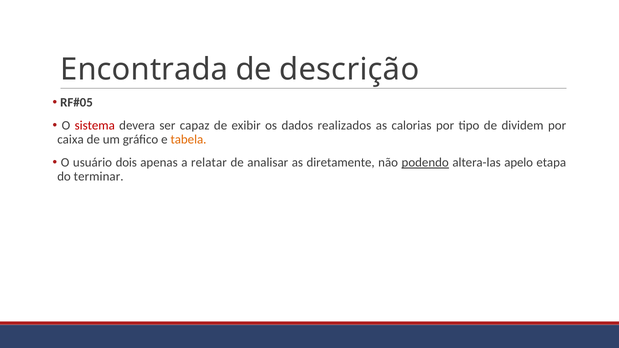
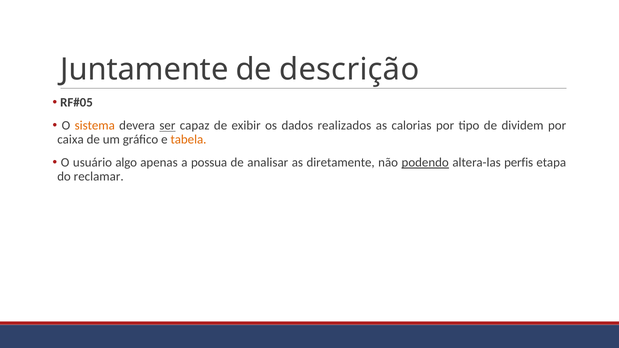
Encontrada: Encontrada -> Juntamente (144, 69)
sistema colour: red -> orange (95, 126)
ser underline: none -> present (167, 126)
dois: dois -> algo (126, 163)
relatar: relatar -> possua (209, 163)
apelo: apelo -> perfis (519, 163)
terminar: terminar -> reclamar (99, 177)
